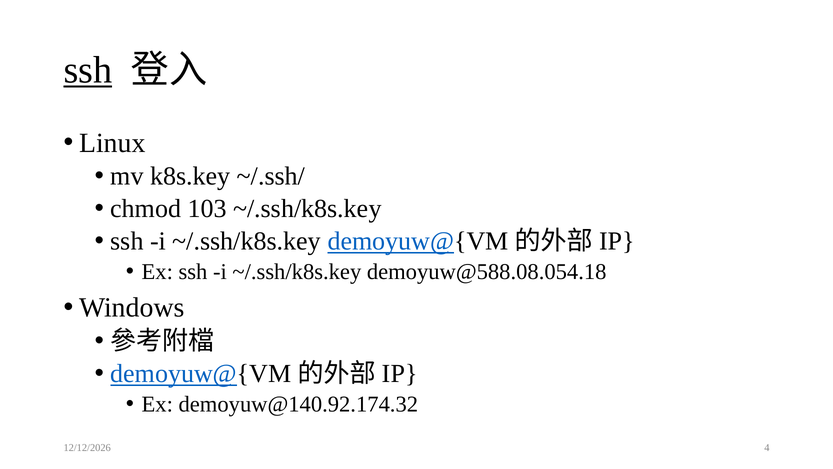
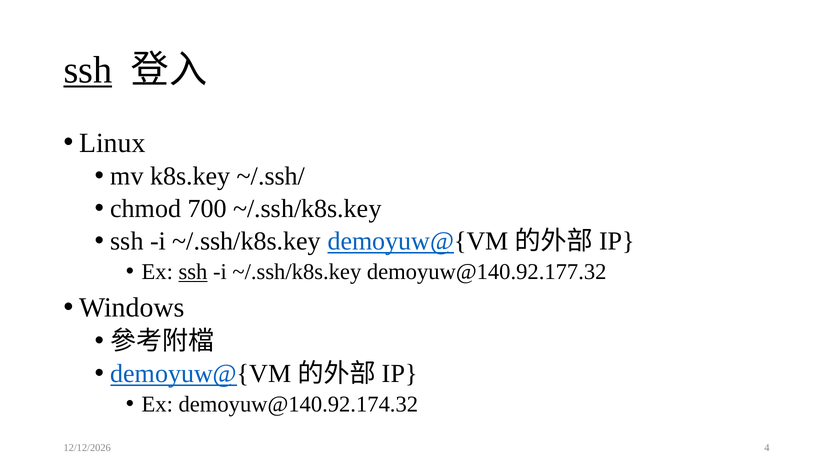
103: 103 -> 700 (207, 209)
ssh underline: none -> present (193, 272)
demoyuw@588.08.054.18: demoyuw@588.08.054.18 -> demoyuw@140.92.177.32 (487, 272)
